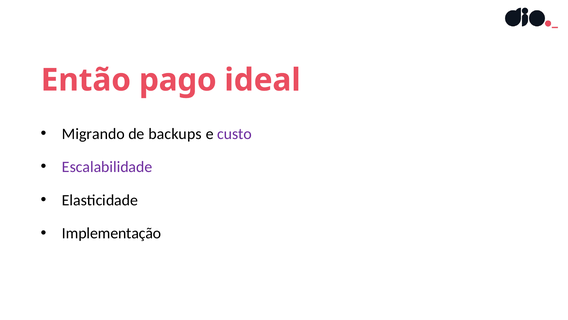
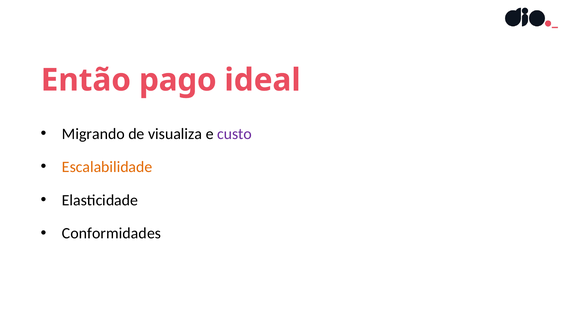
backups: backups -> visualiza (175, 134)
Escalabilidade colour: purple -> orange (107, 167)
Implementação: Implementação -> Conformidades (112, 233)
